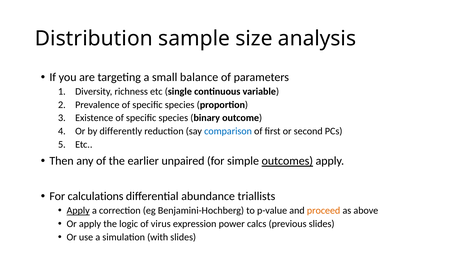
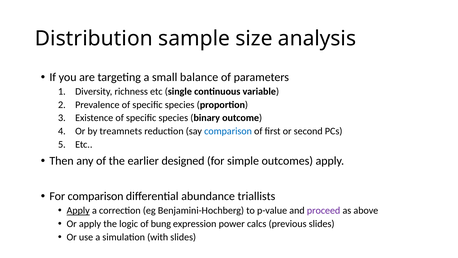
differently: differently -> treamnets (121, 131)
unpaired: unpaired -> designed (183, 161)
outcomes underline: present -> none (287, 161)
For calculations: calculations -> comparison (96, 196)
proceed colour: orange -> purple (324, 210)
virus: virus -> bung (161, 224)
